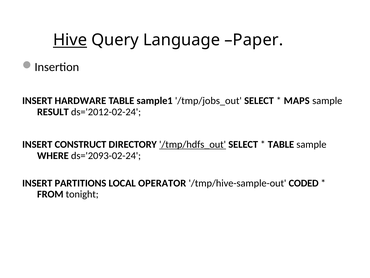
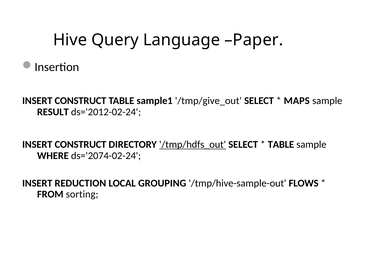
Hive underline: present -> none (70, 40)
HARDWARE: HARDWARE -> CONSTRUCT (81, 101)
/tmp/jobs_out: /tmp/jobs_out -> /tmp/give_out (208, 101)
ds='2093-02-24: ds='2093-02-24 -> ds='2074-02-24 (106, 155)
PARTITIONS: PARTITIONS -> REDUCTION (80, 183)
OPERATOR: OPERATOR -> GROUPING (162, 183)
CODED: CODED -> FLOWS (304, 183)
tonight: tonight -> sorting (82, 194)
